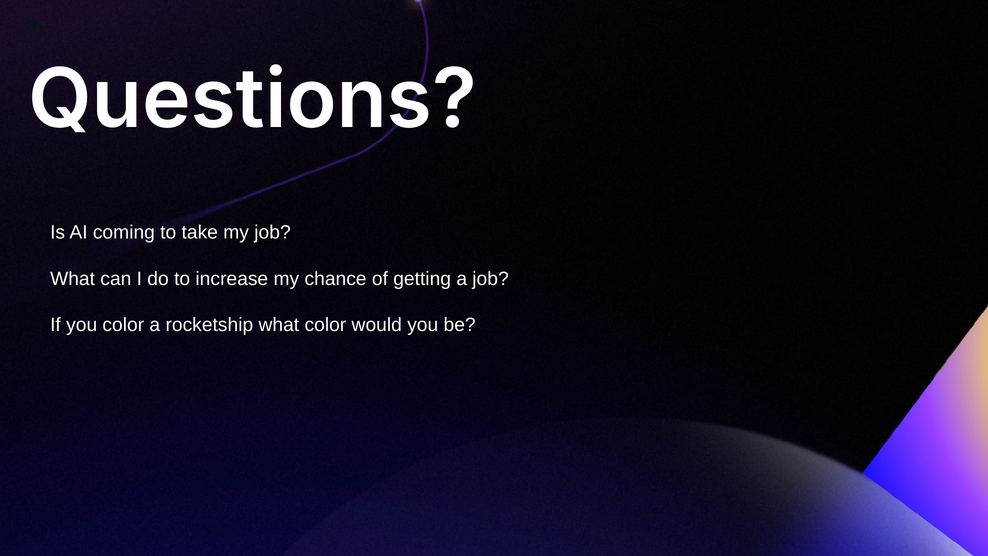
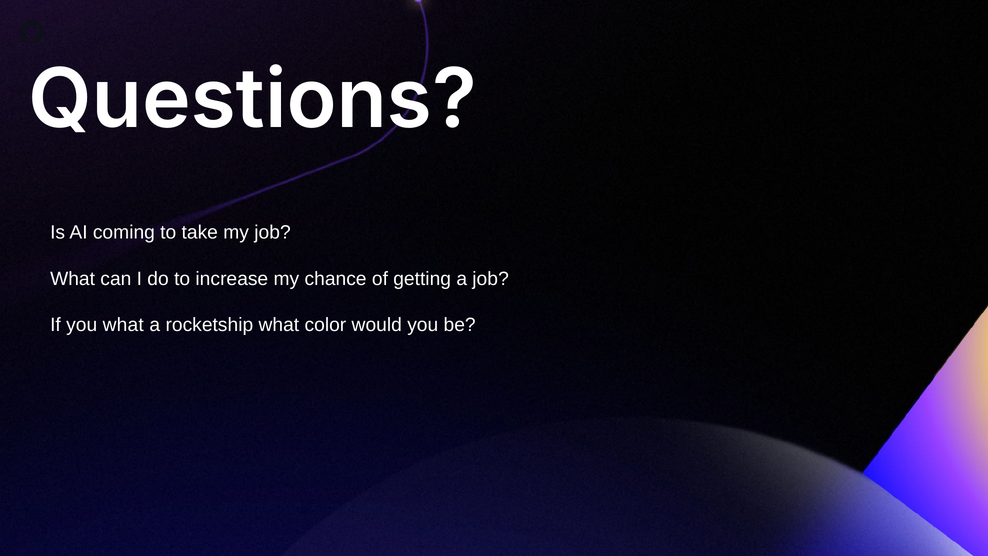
you color: color -> what (123, 325)
